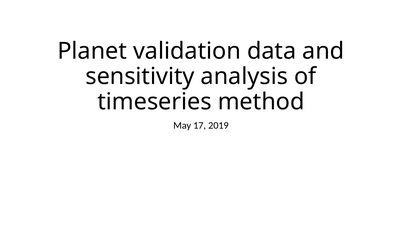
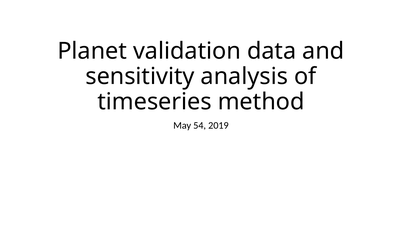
17: 17 -> 54 (200, 126)
